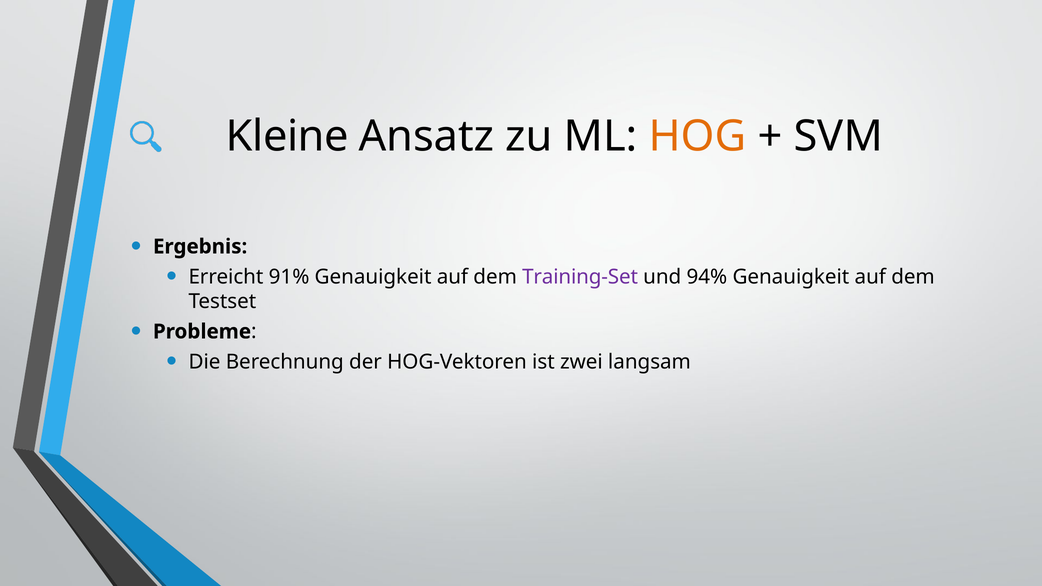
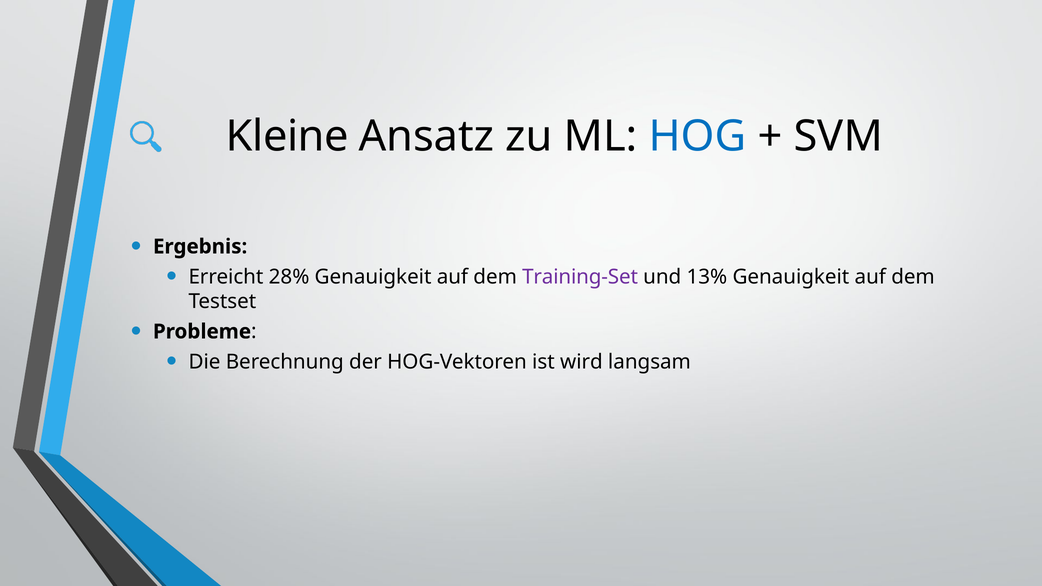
HOG colour: orange -> blue (698, 137)
91%: 91% -> 28% (289, 277)
94%: 94% -> 13% (707, 277)
zwei: zwei -> wird (581, 362)
